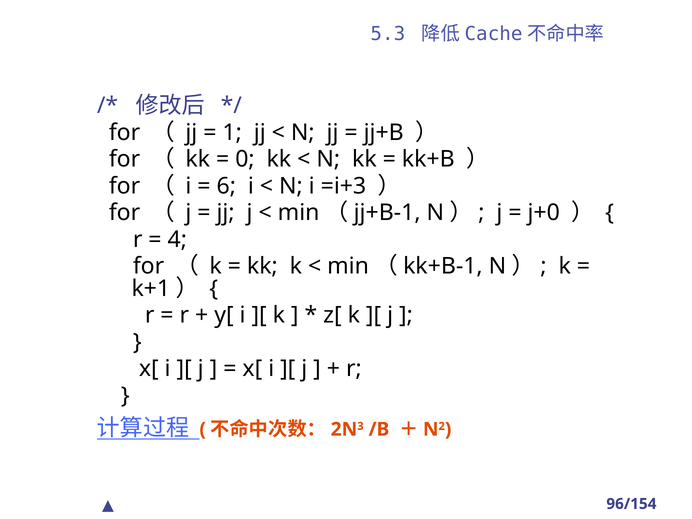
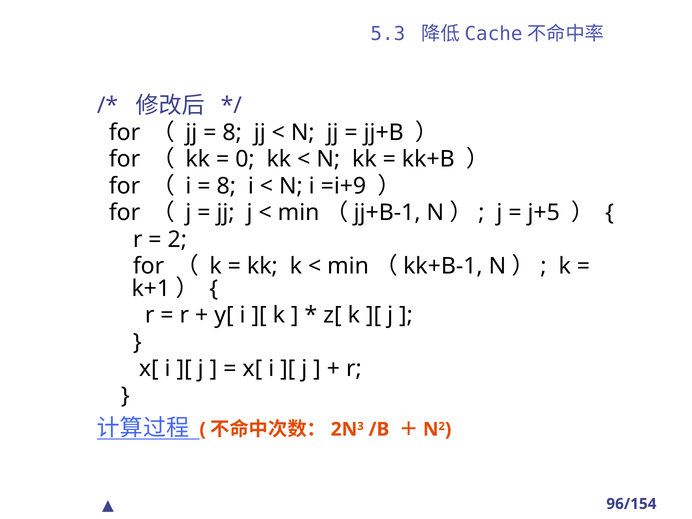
1: 1 -> 8 (232, 133)
6: 6 -> 8 (226, 186)
=i+3: =i+3 -> =i+9 (343, 186)
j+0: j+0 -> j+5 (544, 213)
4: 4 -> 2 (177, 240)
